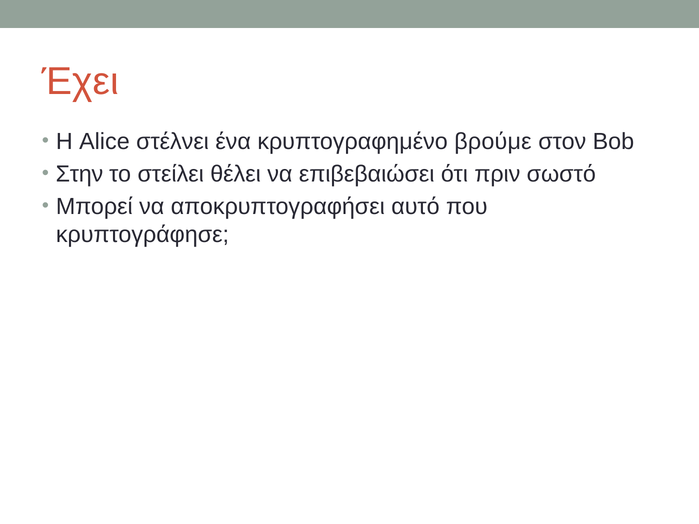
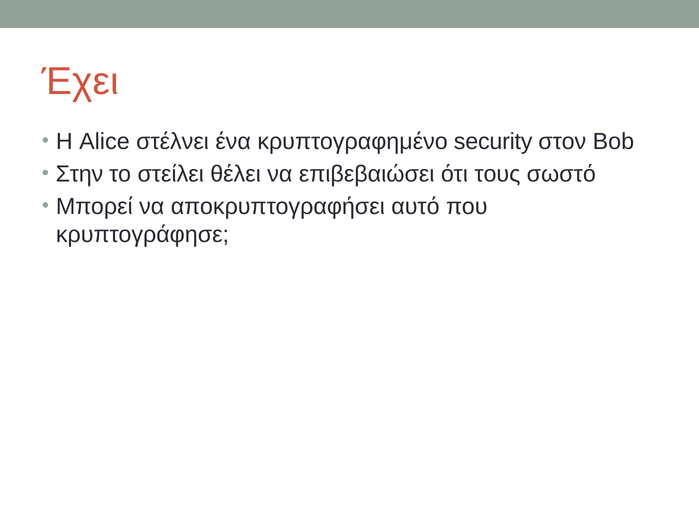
βρούμε: βρούμε -> security (493, 141)
πριν: πριν -> τους (497, 174)
